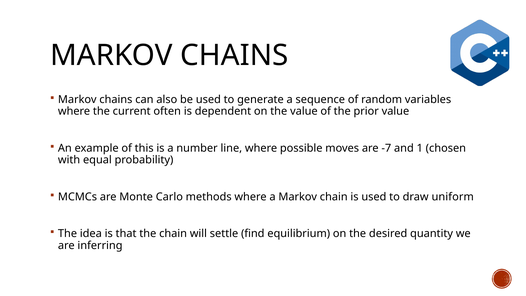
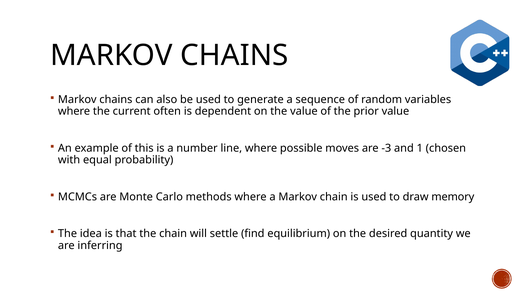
-7: -7 -> -3 (386, 148)
uniform: uniform -> memory (453, 197)
